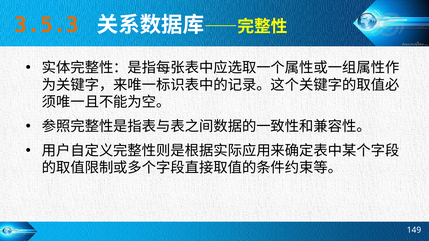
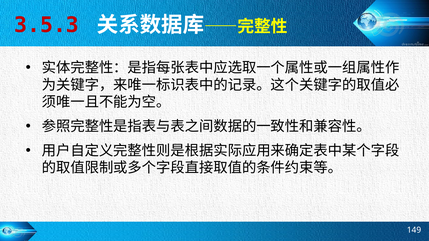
3.5.3 colour: orange -> red (47, 25)
